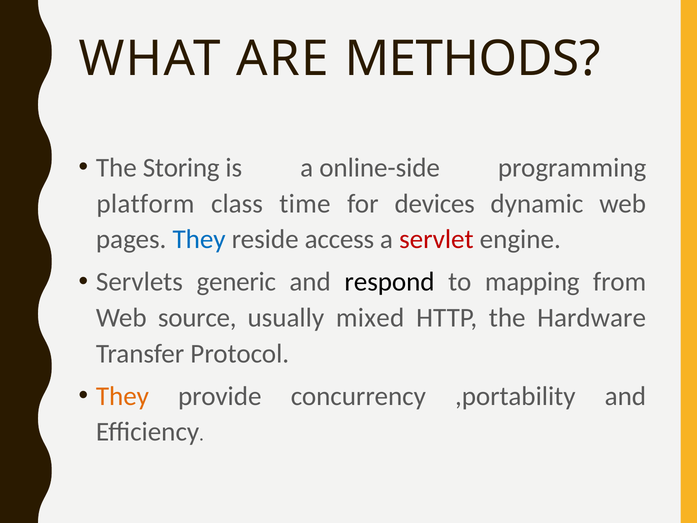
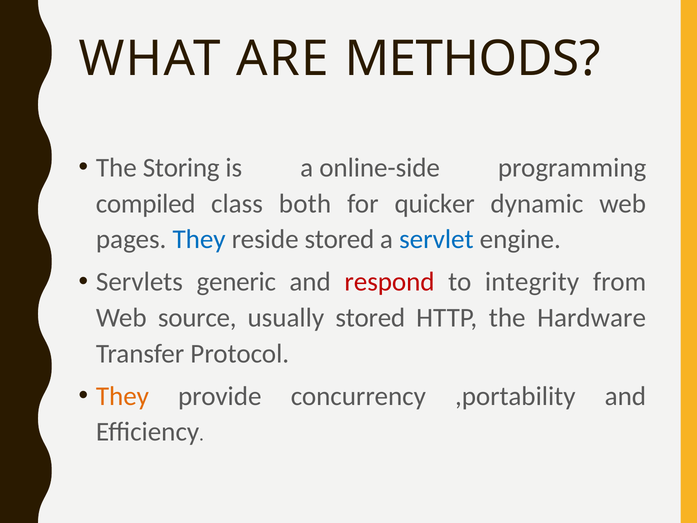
platform: platform -> compiled (146, 204)
time: time -> both (305, 204)
devices: devices -> quicker (435, 204)
reside access: access -> stored (339, 239)
servlet colour: red -> blue (436, 239)
respond colour: black -> red (390, 282)
mapping: mapping -> integrity (532, 282)
usually mixed: mixed -> stored (370, 318)
